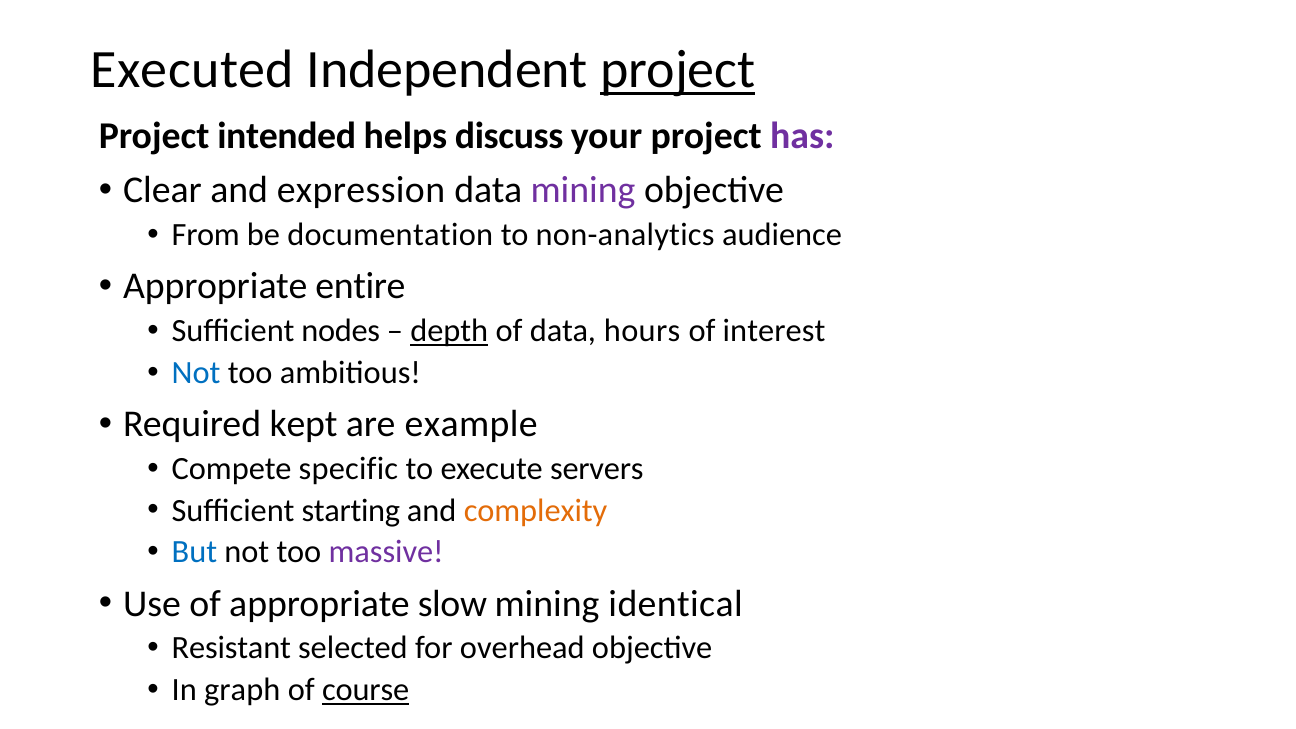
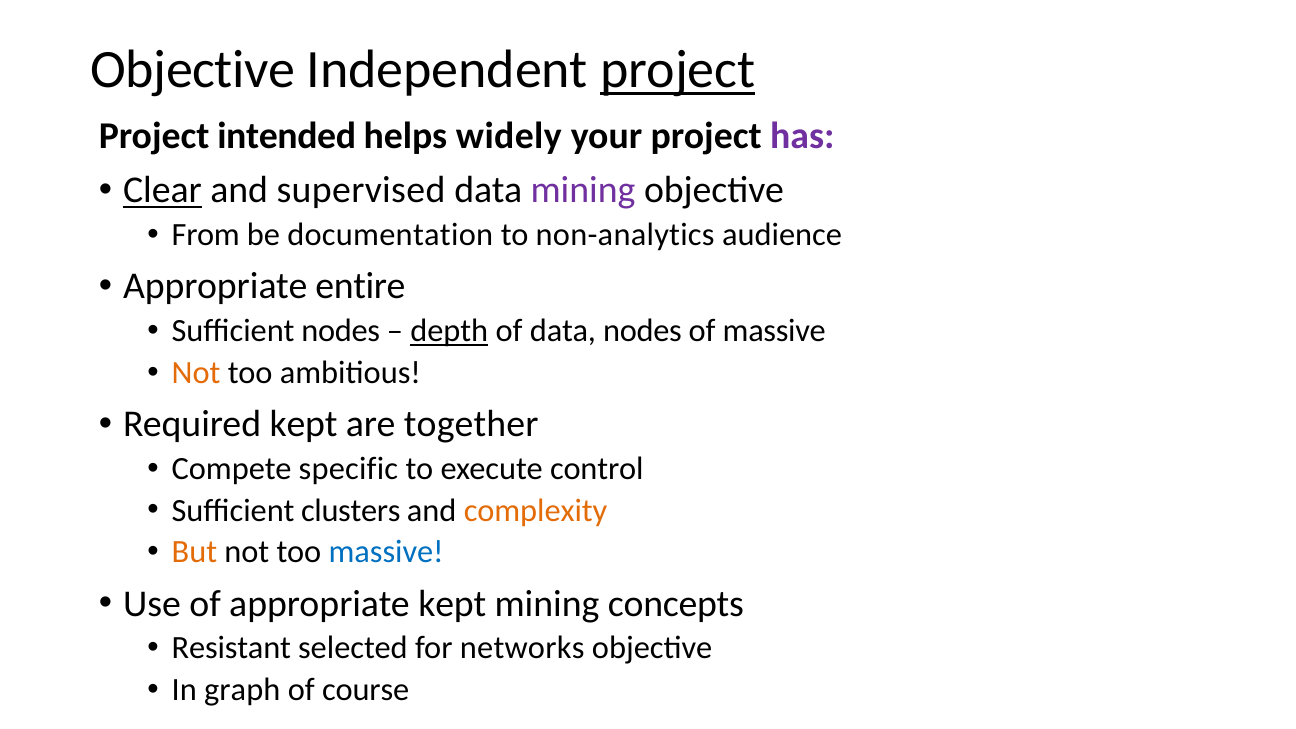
Executed: Executed -> Objective (193, 70)
discuss: discuss -> widely (509, 136)
Clear underline: none -> present (162, 190)
expression: expression -> supervised (361, 190)
data hours: hours -> nodes (642, 331)
of interest: interest -> massive (774, 331)
Not colour: blue -> orange (196, 373)
example: example -> together (471, 424)
servers: servers -> control (597, 469)
starting: starting -> clusters (351, 511)
But colour: blue -> orange (194, 552)
massive colour: purple -> blue (386, 552)
appropriate slow: slow -> kept (452, 604)
identical: identical -> concepts (676, 604)
overhead: overhead -> networks (522, 648)
course underline: present -> none (366, 690)
